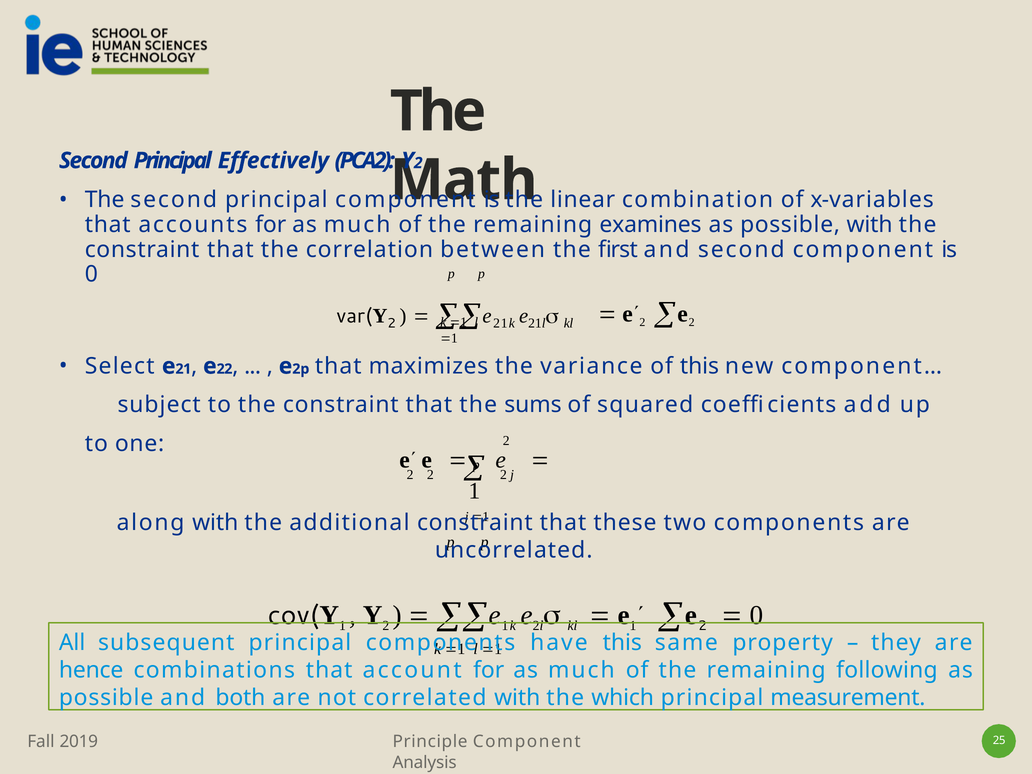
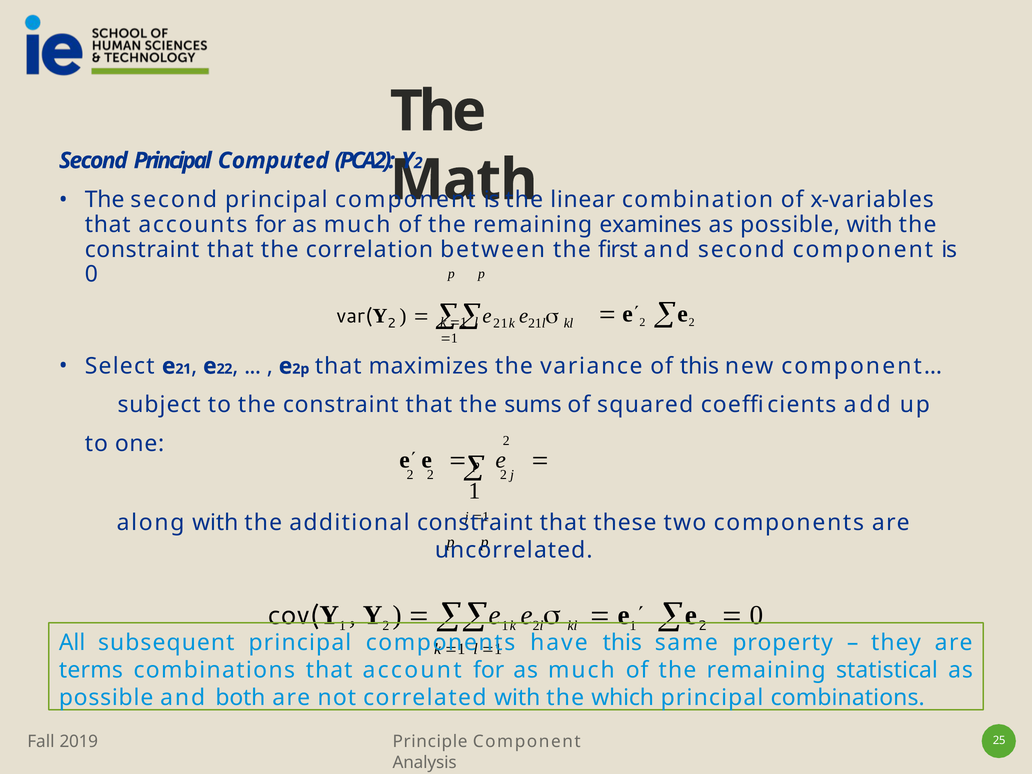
Effectively: Effectively -> Computed (273, 161)
hence: hence -> terms (91, 670)
following: following -> statistical (887, 670)
principal measurement: measurement -> combinations (848, 698)
